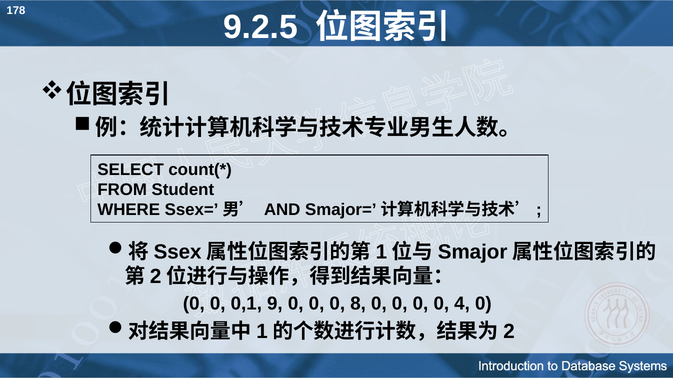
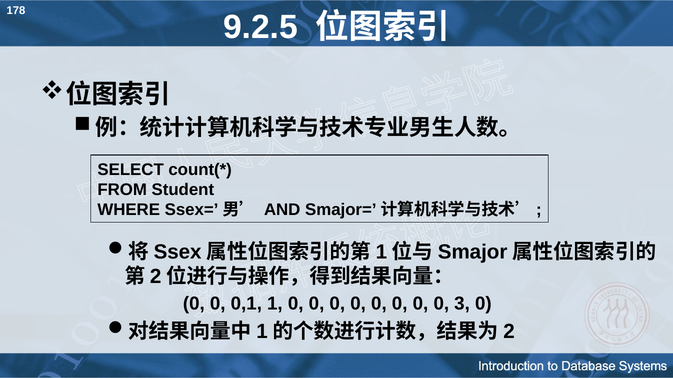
9: 9 -> 1 (275, 304)
8: 8 -> 0 (358, 304)
4: 4 -> 3 (462, 304)
